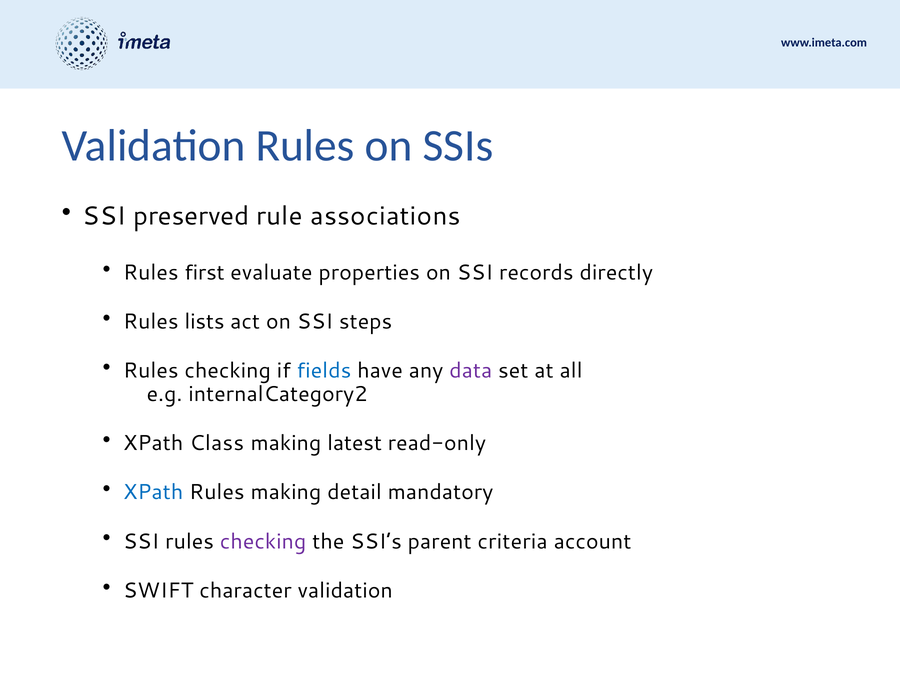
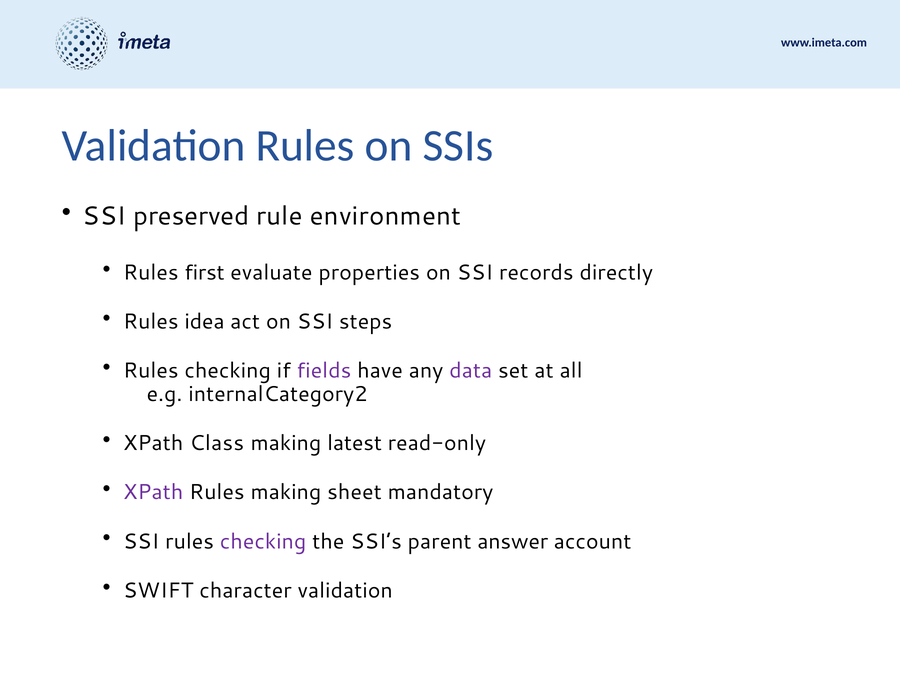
associations: associations -> environment (386, 216)
lists: lists -> idea (205, 322)
fields colour: blue -> purple (324, 371)
XPath colour: blue -> purple (153, 492)
detail: detail -> sheet (354, 492)
criteria: criteria -> answer (513, 541)
